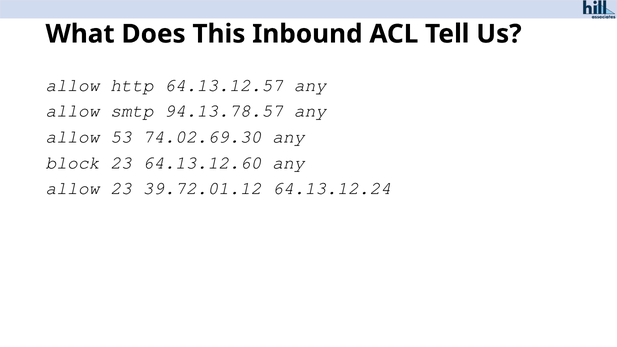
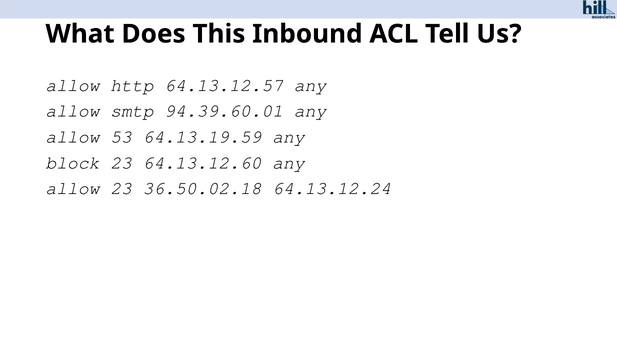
94.13.78.57: 94.13.78.57 -> 94.39.60.01 (224, 111)
74.02.69.30: 74.02.69.30 -> 64.13.19.59 (202, 137)
39.72.01.12: 39.72.01.12 -> 36.50.02.18 (202, 189)
